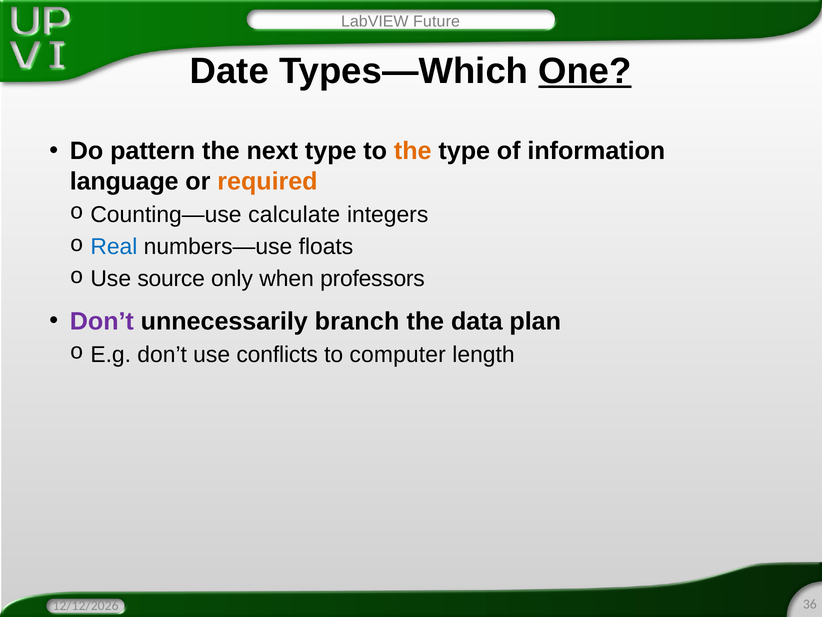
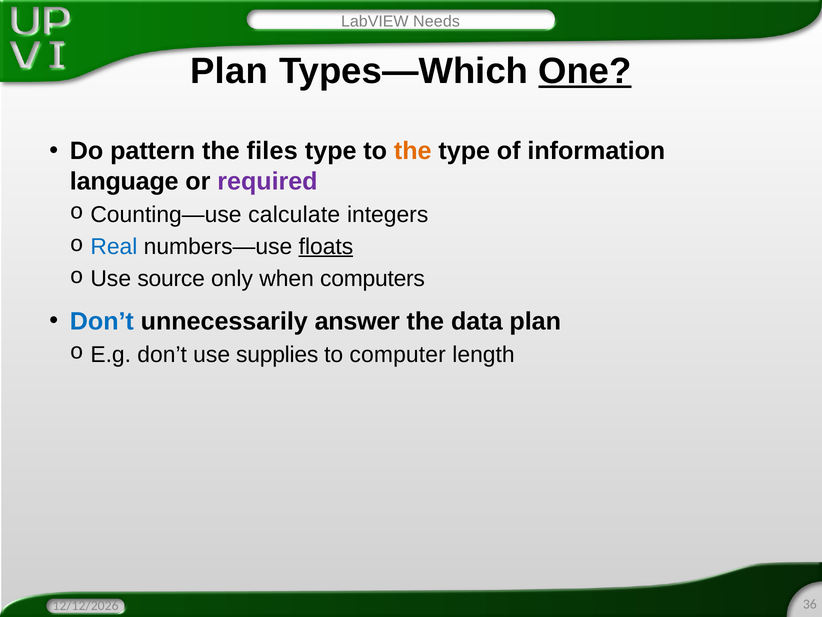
Future: Future -> Needs (437, 21)
Date: Date -> Plan (229, 71)
next: next -> files (272, 151)
required colour: orange -> purple (267, 181)
floats underline: none -> present (326, 246)
professors: professors -> computers (373, 278)
Don’t colour: purple -> blue (102, 321)
branch: branch -> answer (357, 321)
conflicts: conflicts -> supplies (277, 354)
